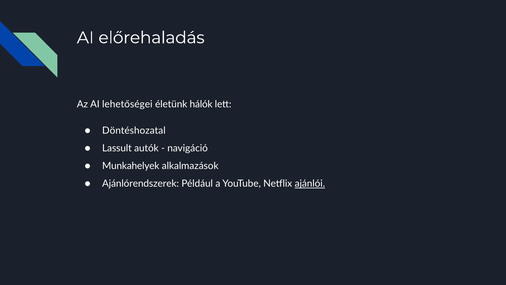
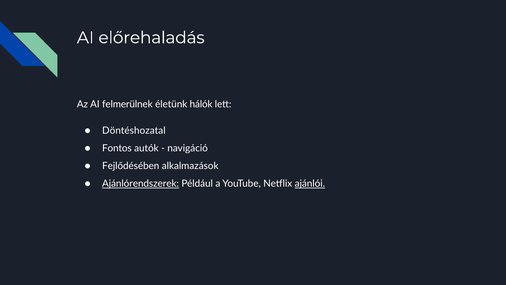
lehetőségei: lehetőségei -> felmerülnek (127, 104)
Lassult: Lassult -> Fontos (117, 148)
Munkahelyek: Munkahelyek -> Fejlődésében (131, 166)
Ajánlórendszerek underline: none -> present (141, 183)
